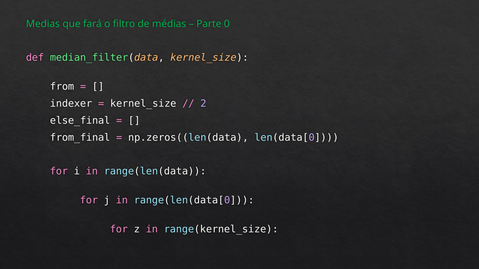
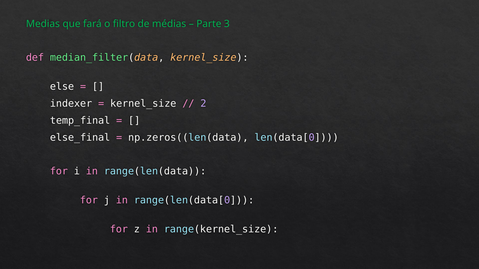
0: 0 -> 3 (227, 24)
from: from -> else (62, 87)
else_final: else_final -> temp_final (80, 121)
from_final: from_final -> else_final (80, 138)
